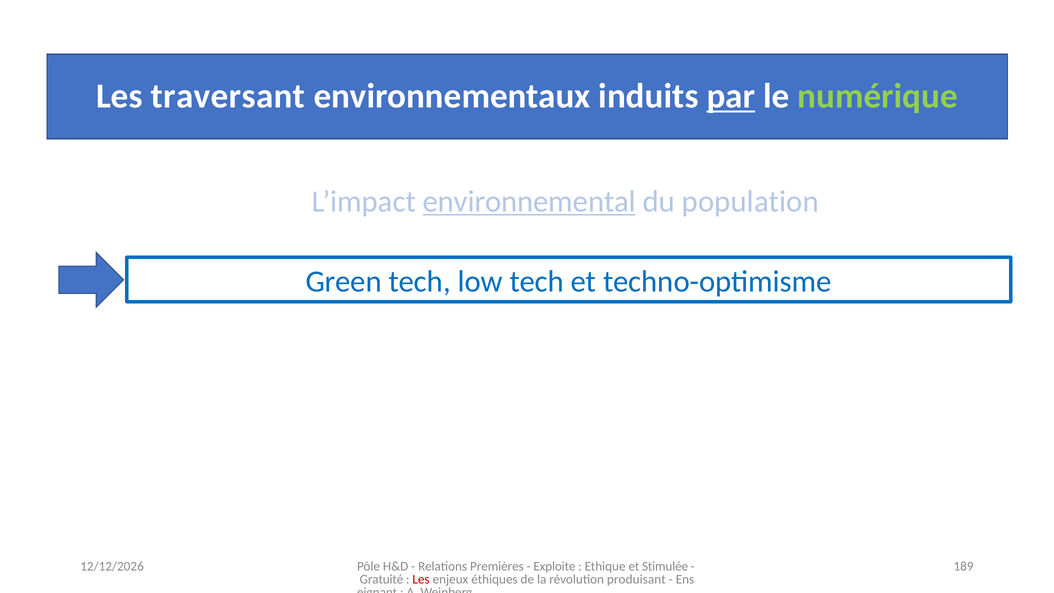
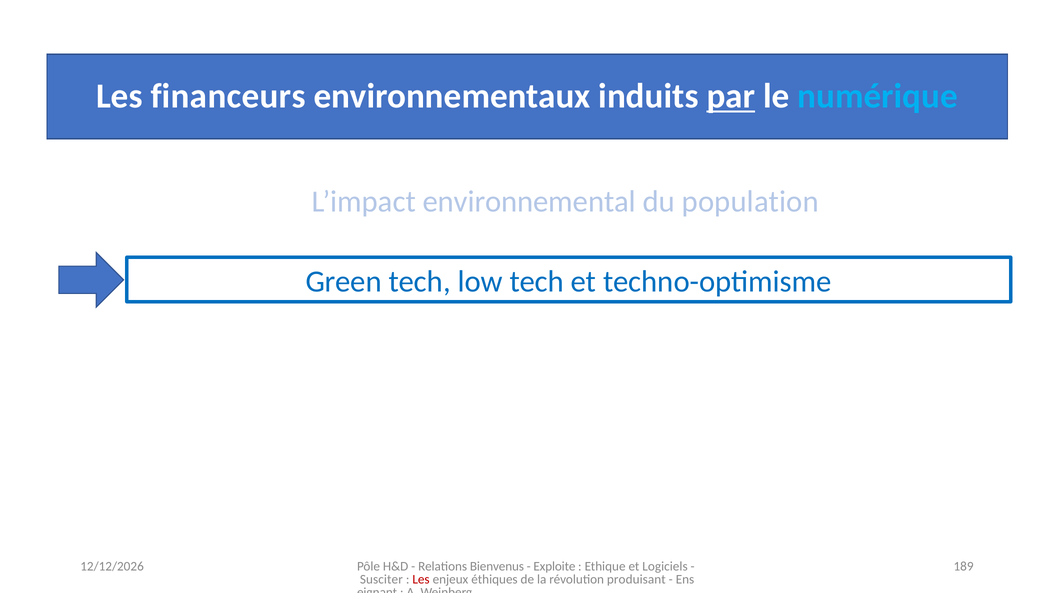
traversant: traversant -> financeurs (228, 96)
numérique colour: light green -> light blue (878, 96)
environnemental underline: present -> none (529, 201)
Premières: Premières -> Bienvenus (497, 566)
Stimulée: Stimulée -> Logiciels (665, 566)
Gratuité: Gratuité -> Susciter (381, 579)
